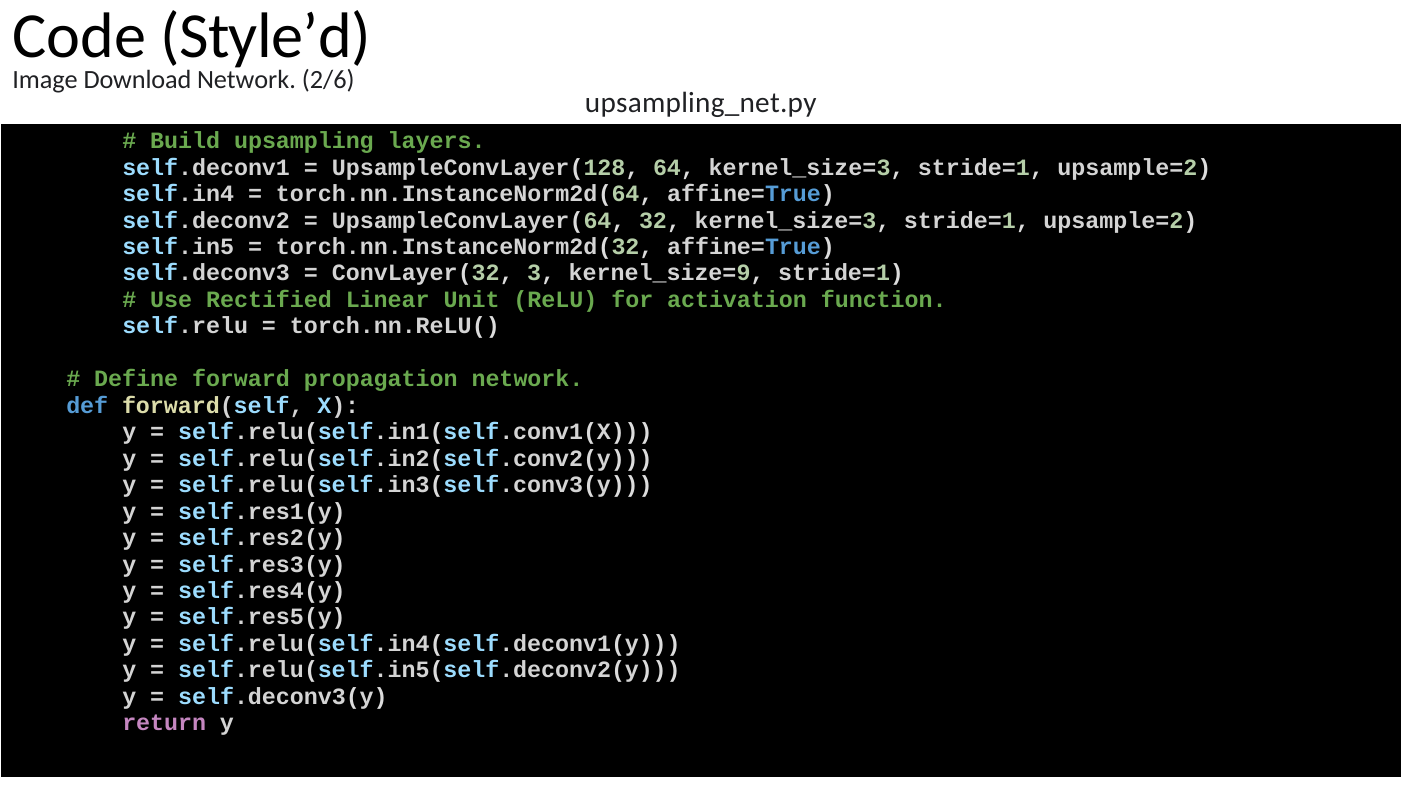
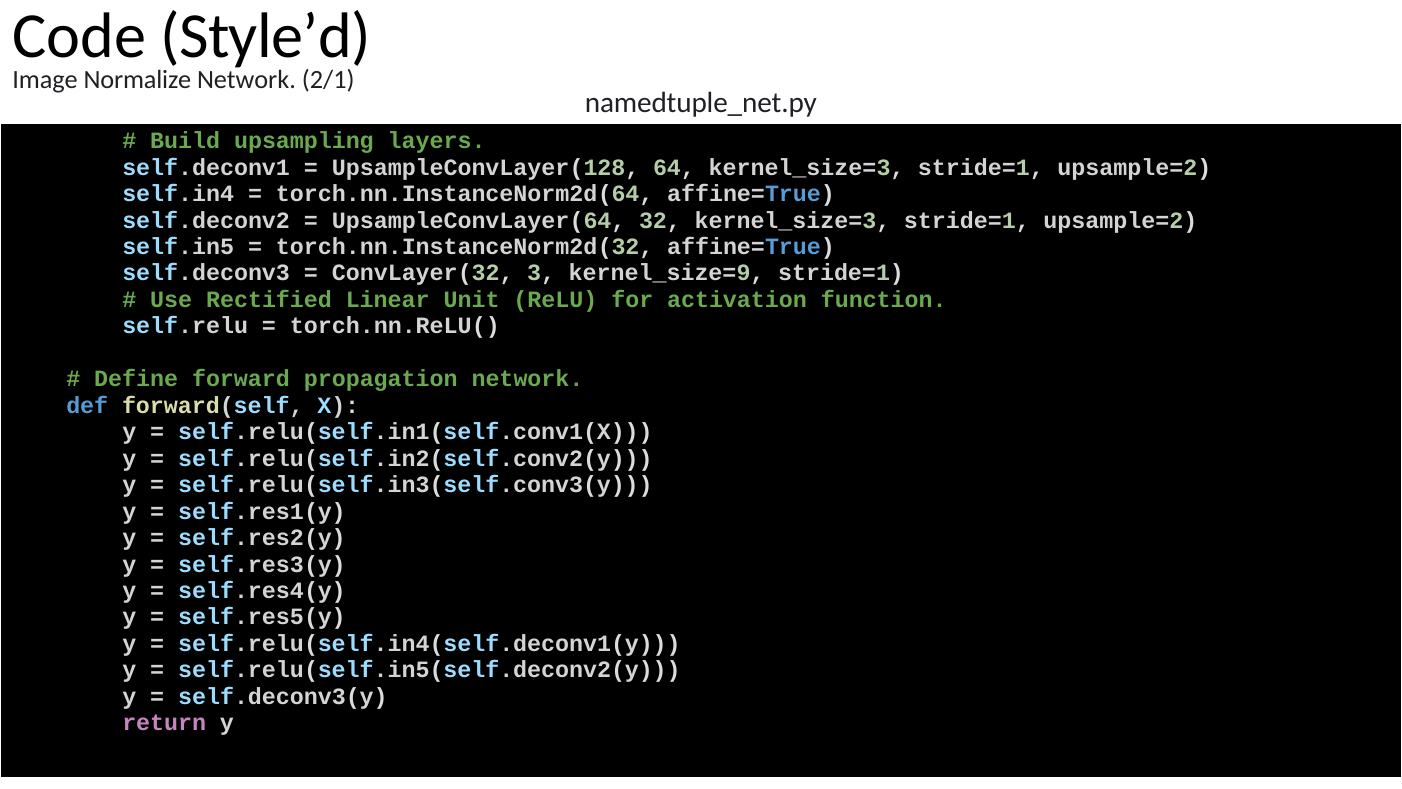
Download: Download -> Normalize (137, 80)
2/6: 2/6 -> 2/1 (328, 80)
upsampling_net.py: upsampling_net.py -> namedtuple_net.py (701, 103)
